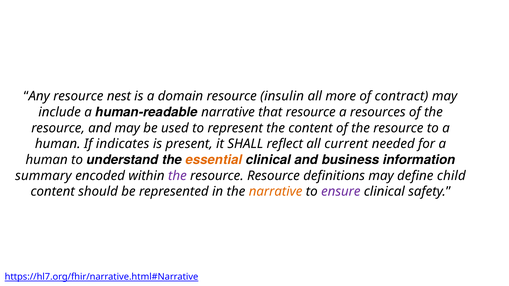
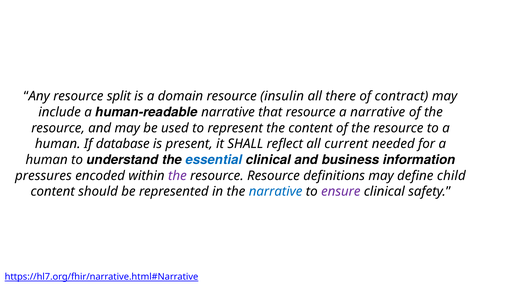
nest: nest -> split (119, 96)
more: more -> there (341, 96)
a resources: resources -> narrative (378, 112)
indicates: indicates -> database (123, 144)
essential colour: orange -> blue (214, 160)
summary: summary -> pressures (43, 176)
narrative colour: orange -> blue (276, 192)
